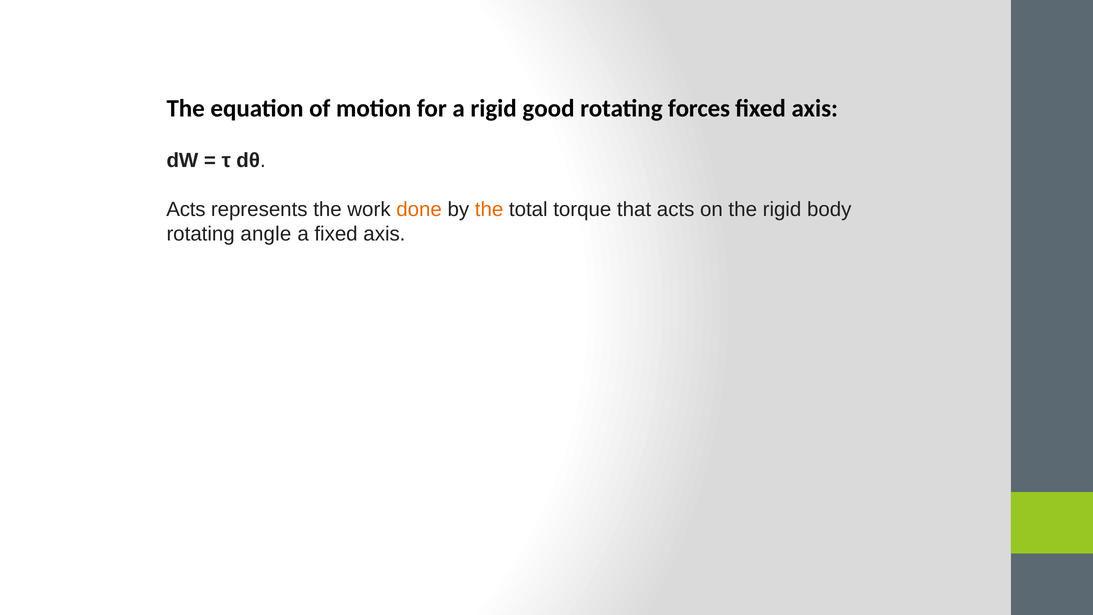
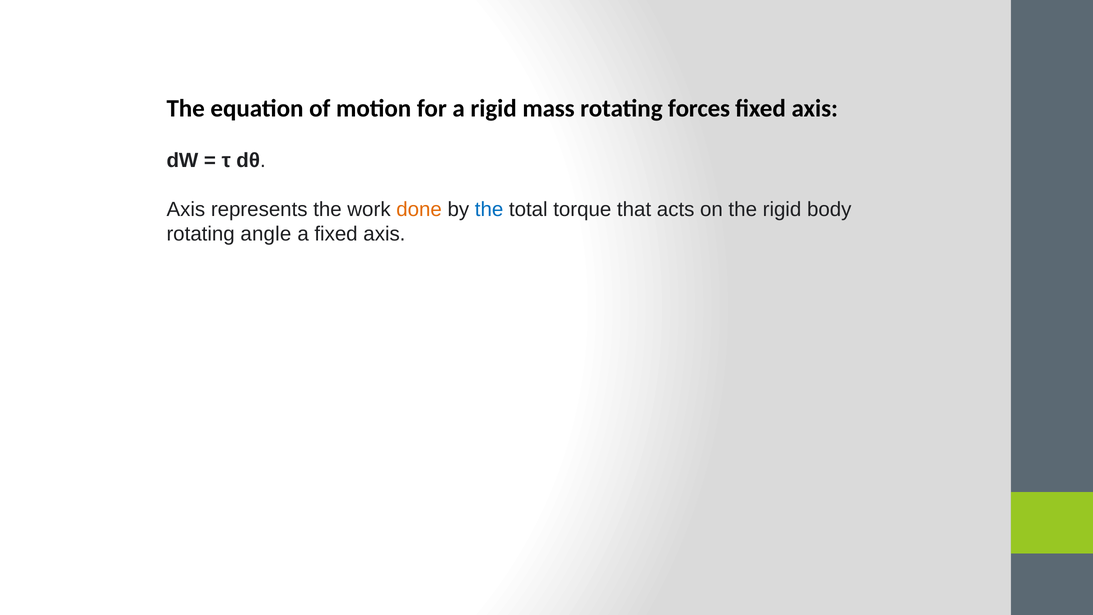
good: good -> mass (549, 109)
Acts: Acts -> Axis (186, 209)
the colour: orange -> blue (489, 209)
